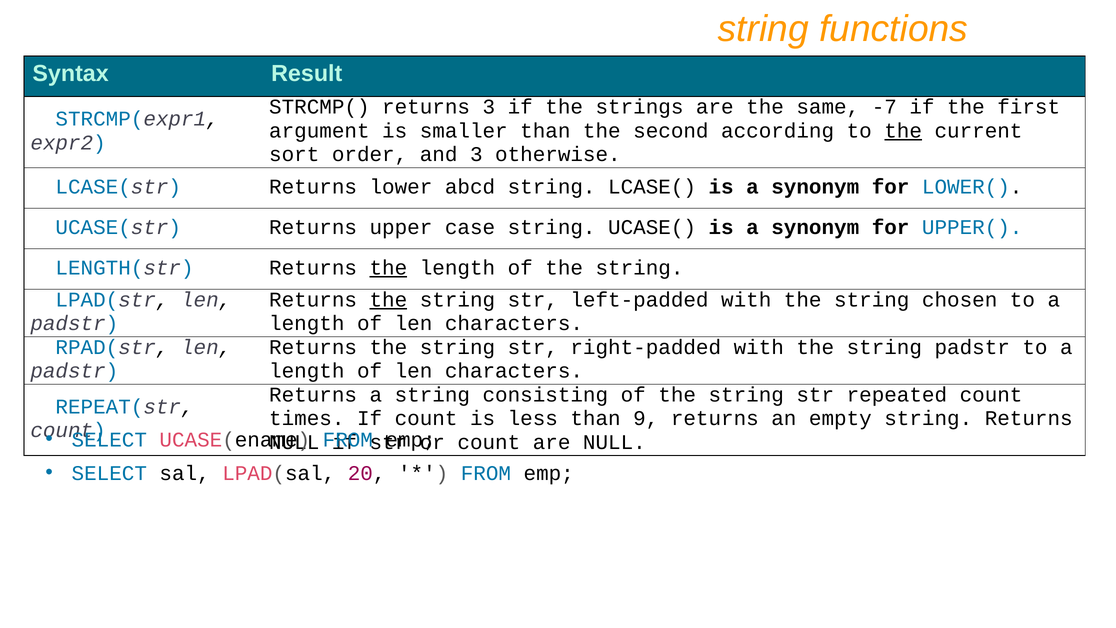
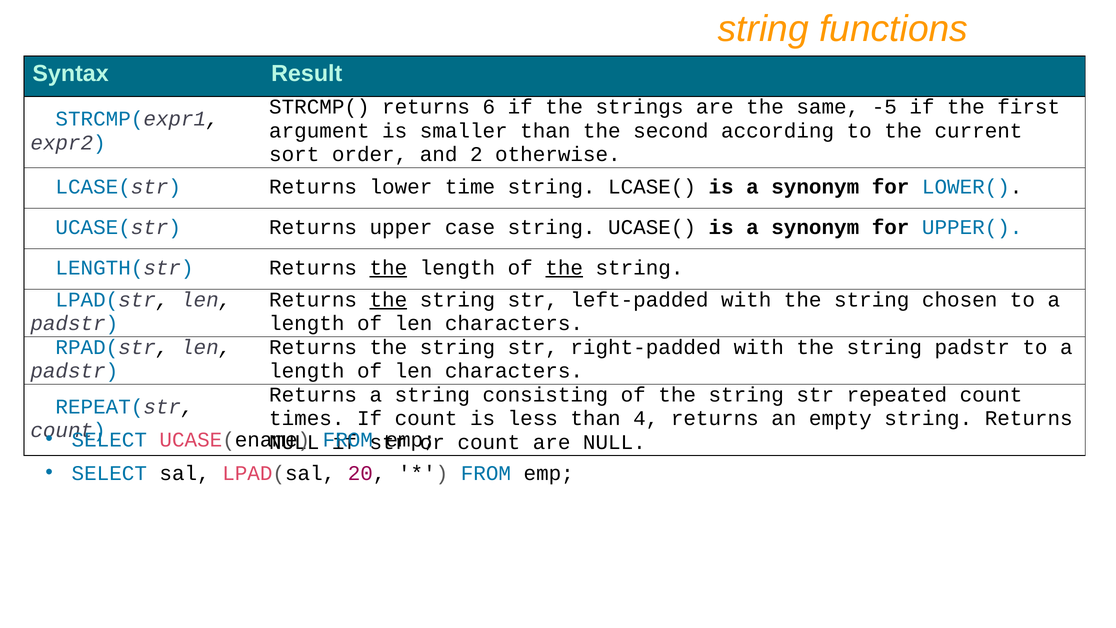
returns 3: 3 -> 6 (489, 107)
-7: -7 -> -5 (884, 107)
the underline: present -> none (903, 131)
and 3: 3 -> 2 (476, 154)
abcd: abcd -> time (470, 187)
the underline: none -> present (564, 268)
9: 9 -> 4 (646, 418)
